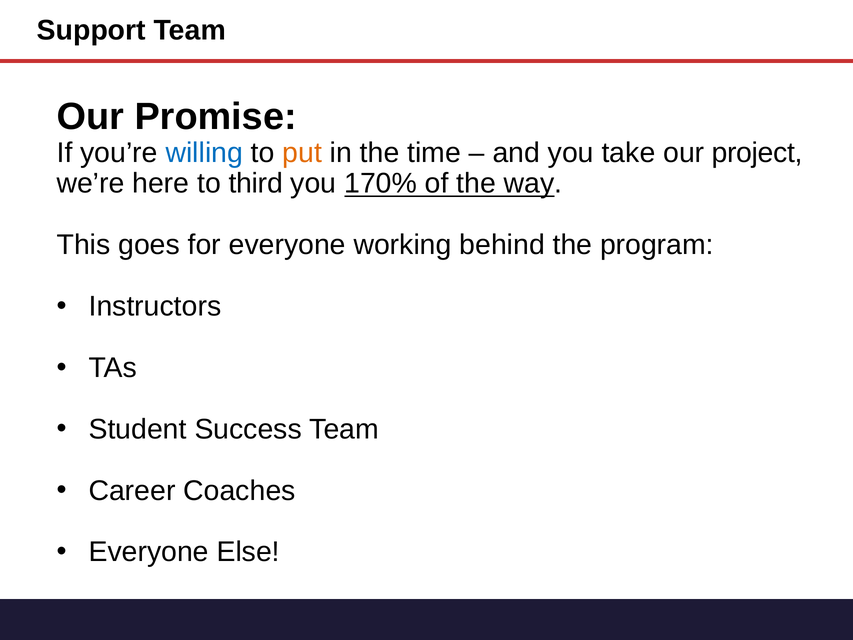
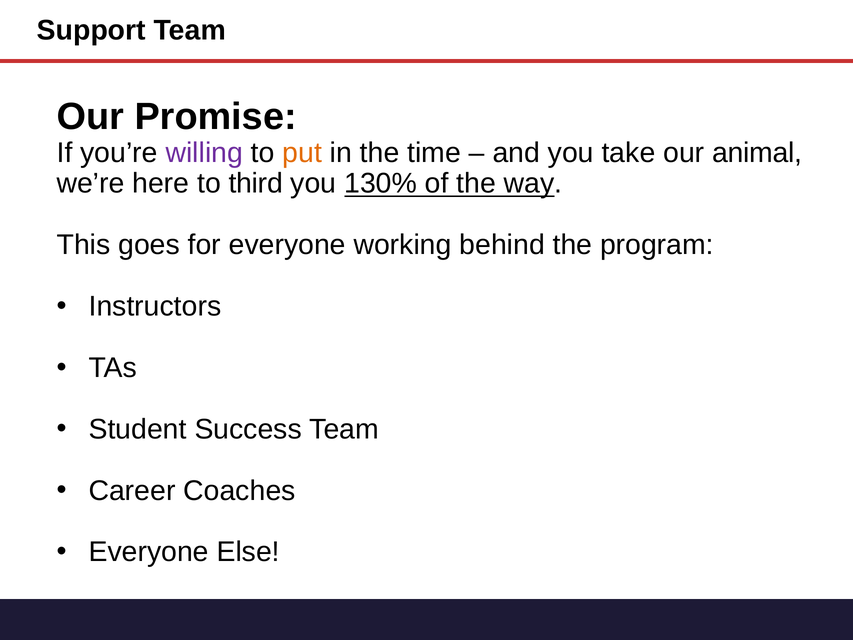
willing colour: blue -> purple (204, 153)
project: project -> animal (757, 153)
170%: 170% -> 130% (381, 183)
